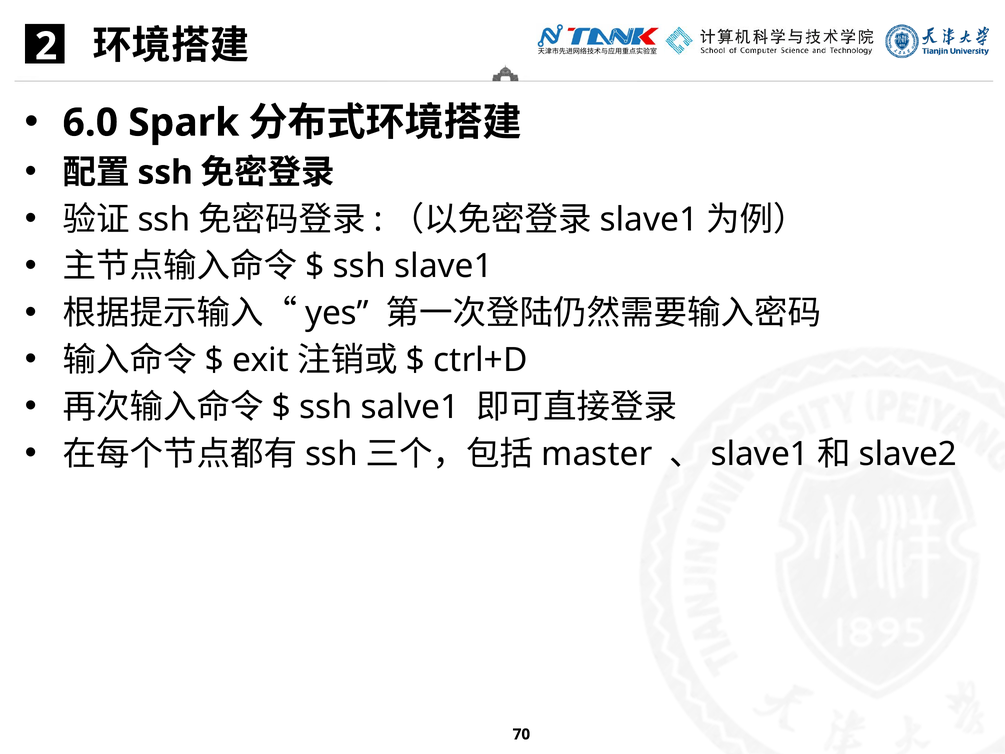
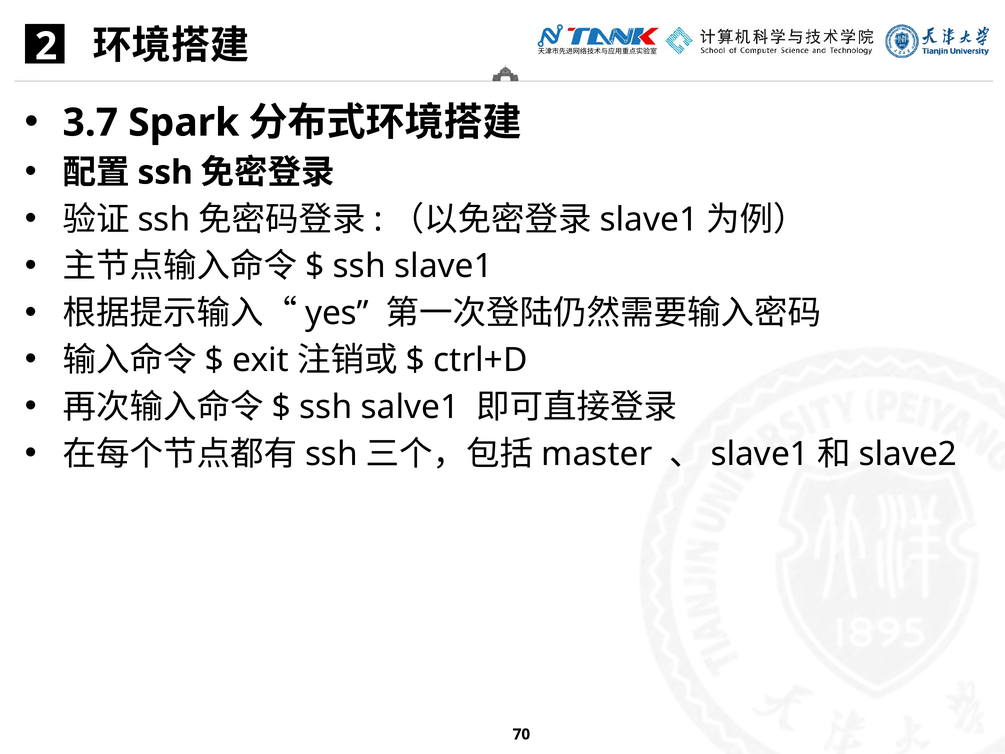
6.0: 6.0 -> 3.7 (90, 123)
